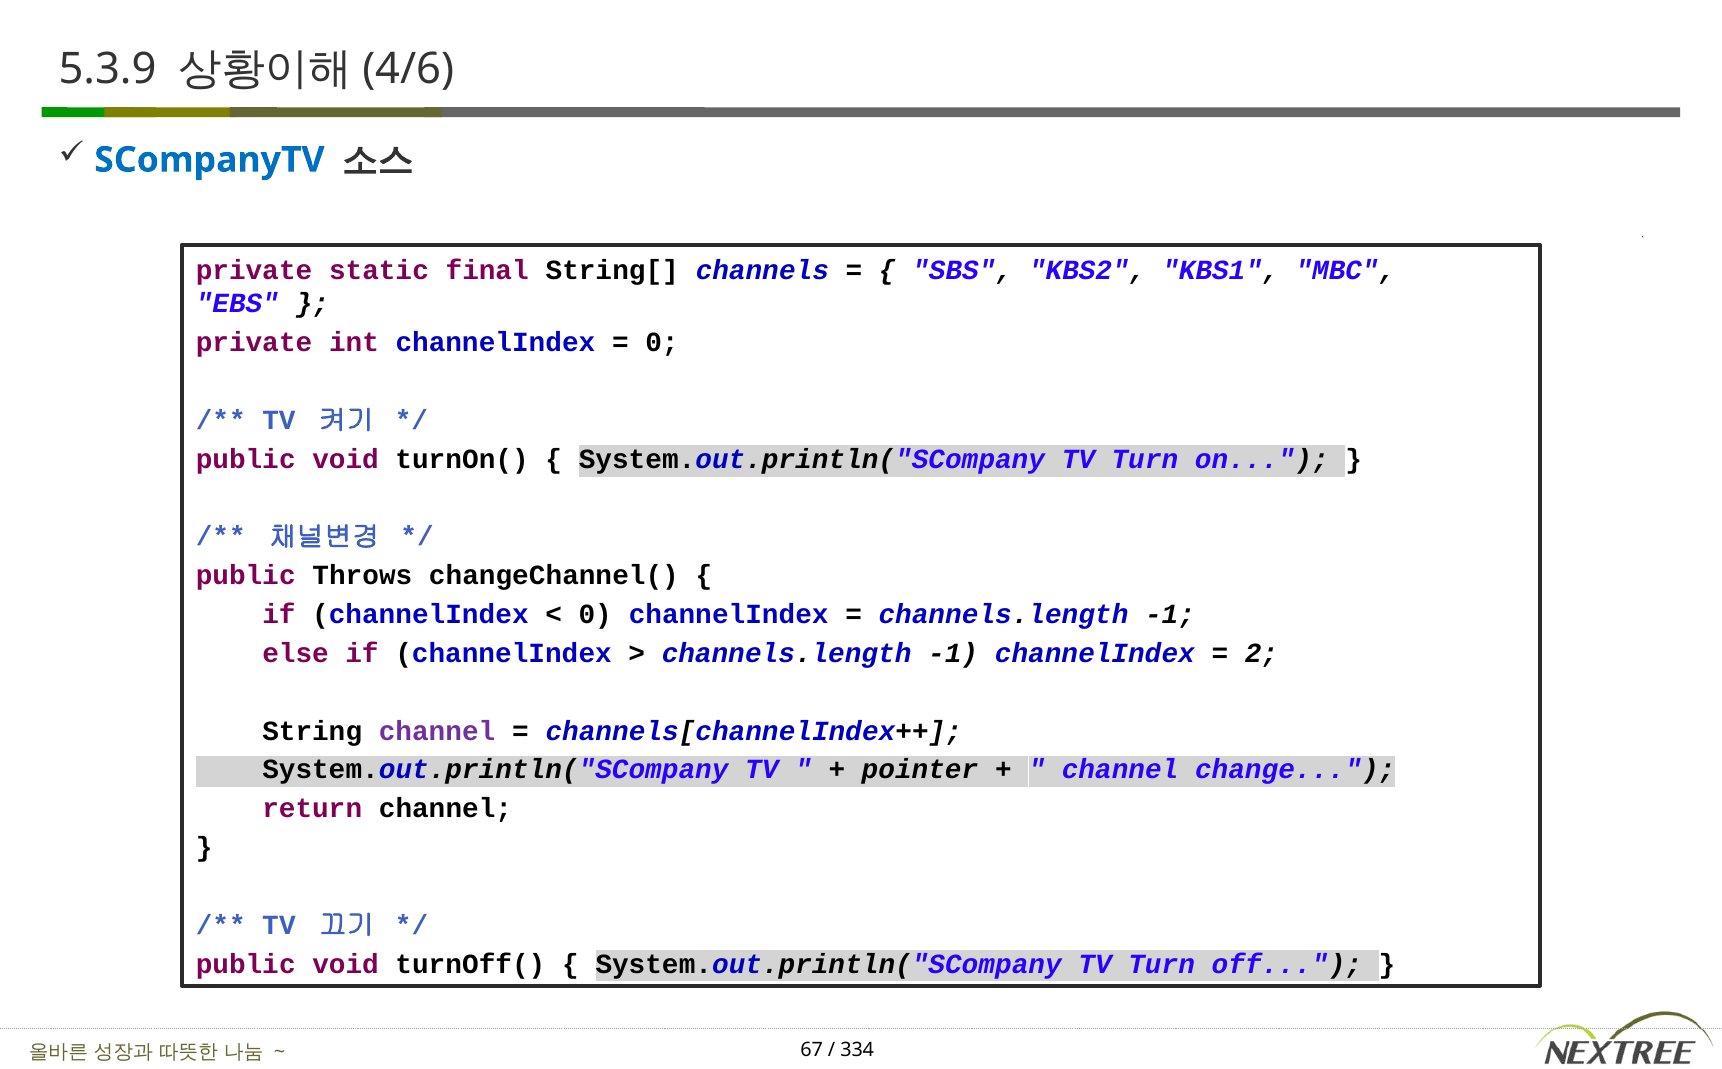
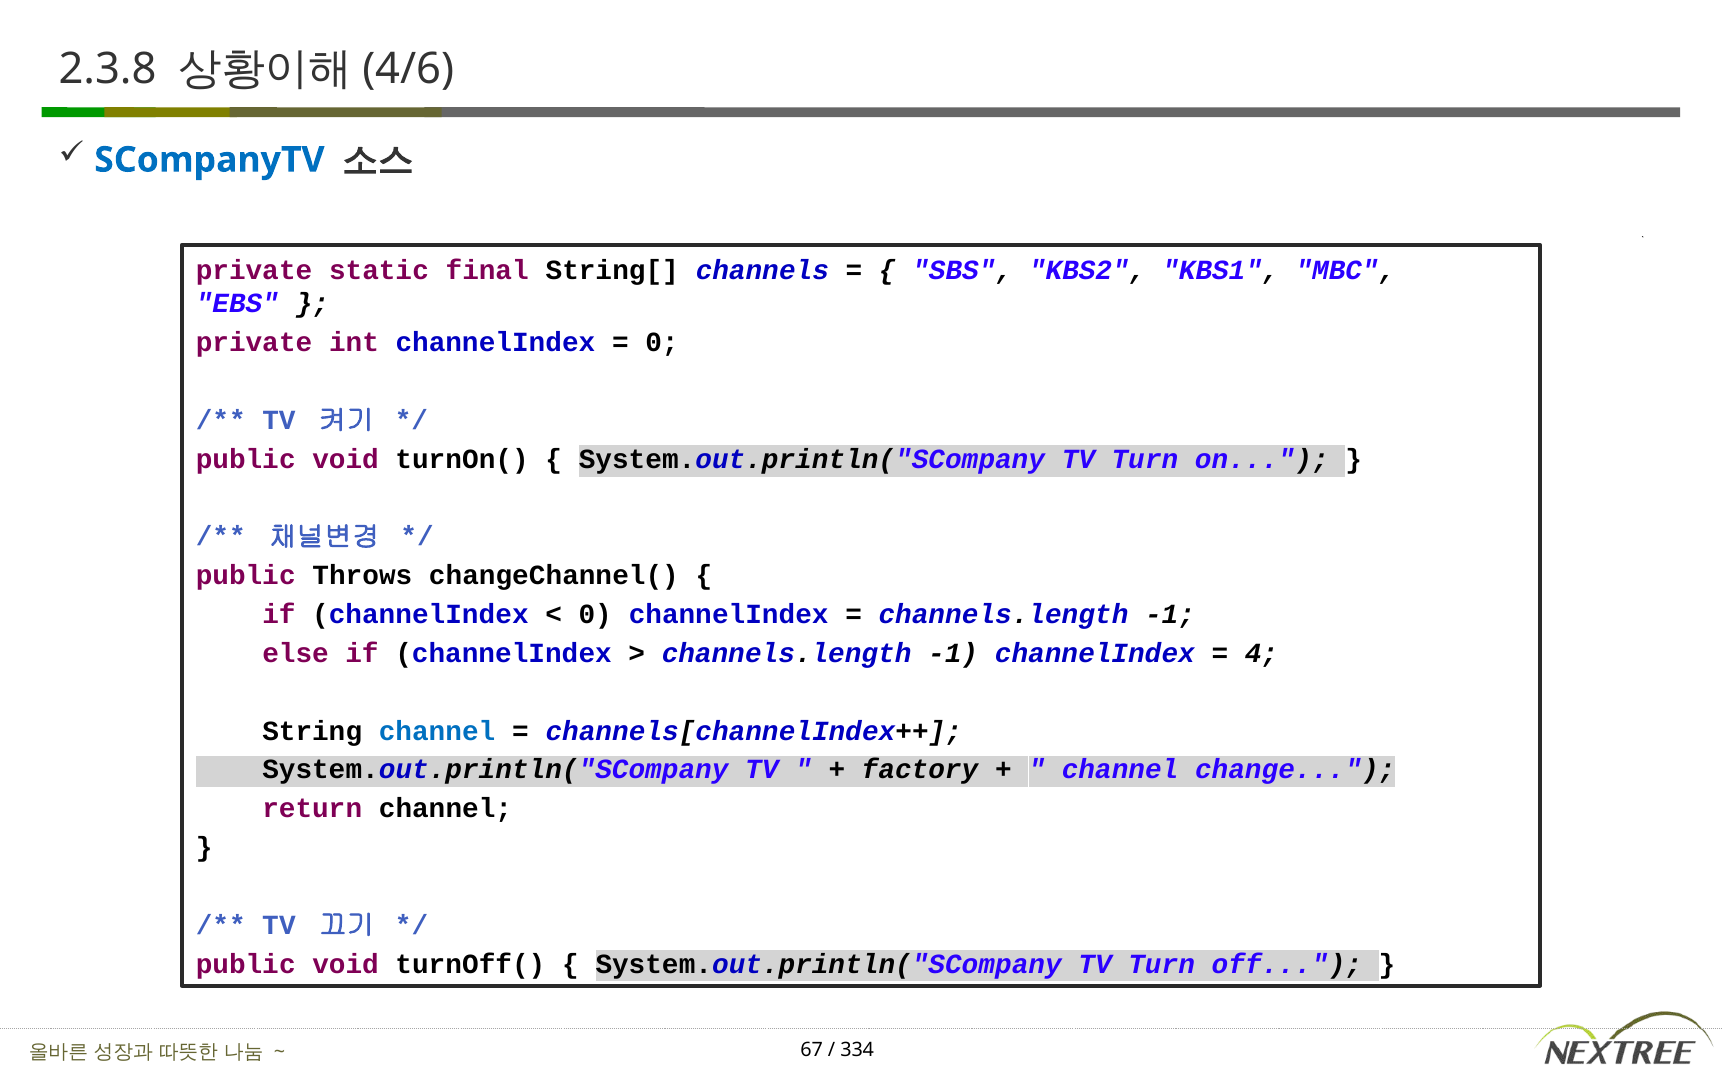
5.3.9: 5.3.9 -> 2.3.8 (108, 69)
2: 2 -> 4 (1261, 653)
channel colour: purple -> blue (437, 731)
pointer: pointer -> factory (920, 770)
